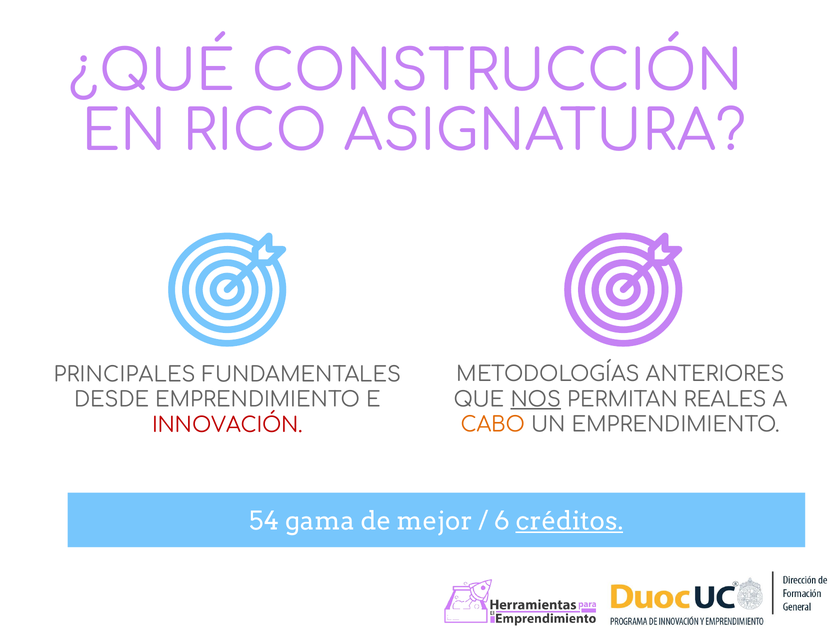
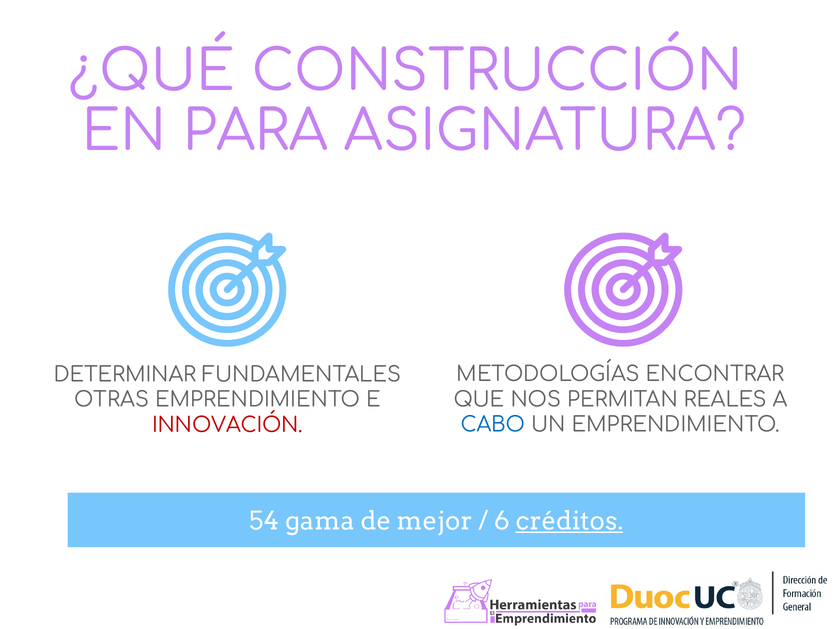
RICO: RICO -> PARA (255, 132)
ANTERIORES: ANTERIORES -> ENCONTRAR (715, 375)
PRINCIPALES: PRINCIPALES -> DETERMINAR (125, 375)
NOS underline: present -> none (536, 400)
DESDE: DESDE -> OTRAS (112, 400)
CABO colour: orange -> blue (493, 425)
